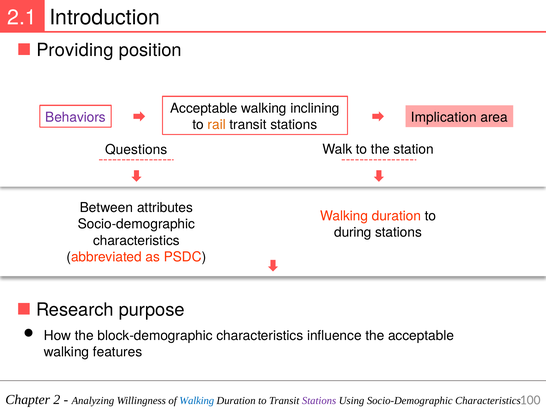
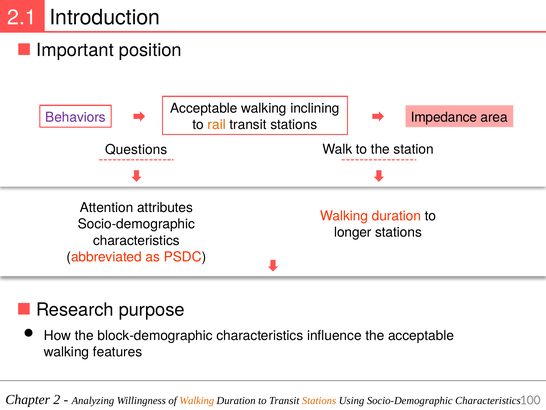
Providing: Providing -> Important (75, 50)
Implication: Implication -> Impedance (444, 117)
Between: Between -> Attention (107, 207)
during: during -> longer (353, 232)
Walking colour: blue -> orange (197, 400)
Stations colour: purple -> orange (319, 400)
